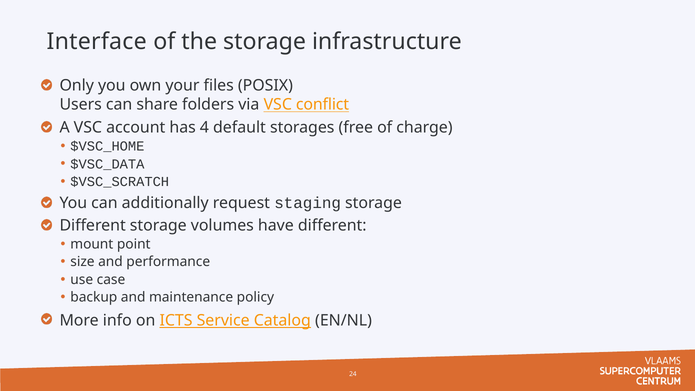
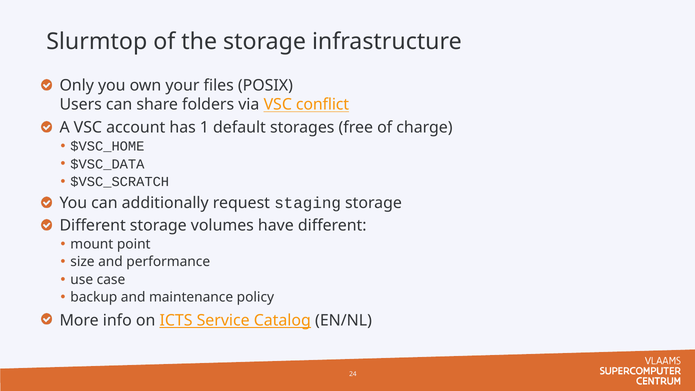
Interface: Interface -> Slurmtop (97, 41)
4: 4 -> 1 (204, 128)
